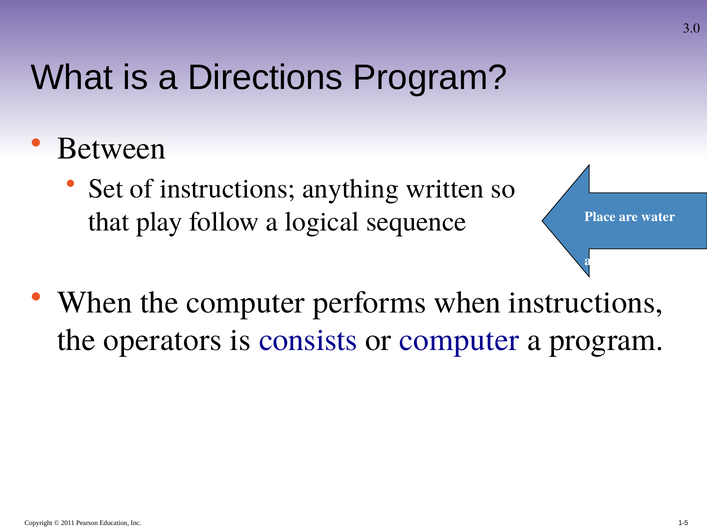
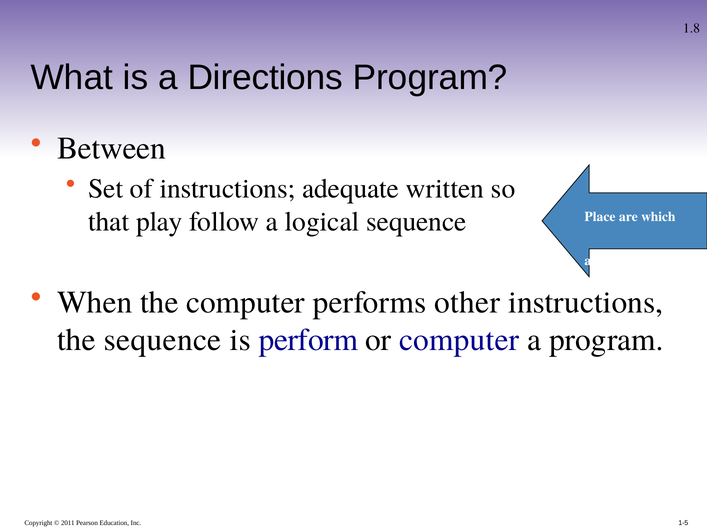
3.0: 3.0 -> 1.8 (692, 28)
anything: anything -> adequate (351, 189)
water: water -> which (658, 217)
performs when: when -> other (467, 302)
the operators: operators -> sequence (163, 340)
consists: consists -> perform (308, 340)
